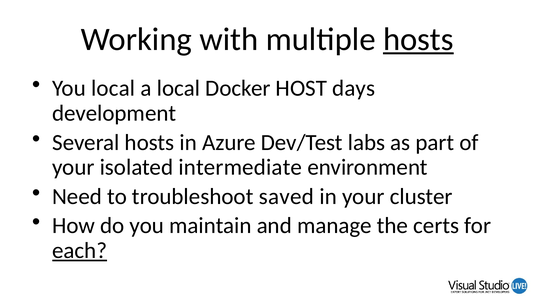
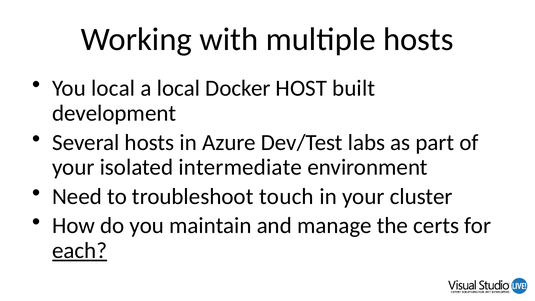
hosts underline: present -> none (418, 39)
days: days -> built (354, 88)
saved: saved -> touch (286, 196)
